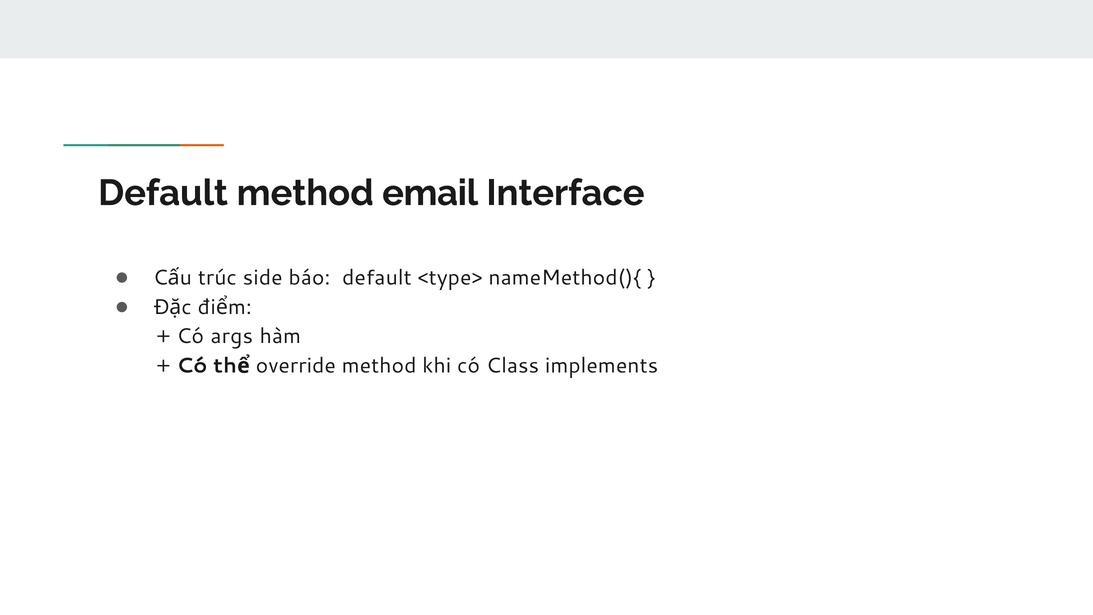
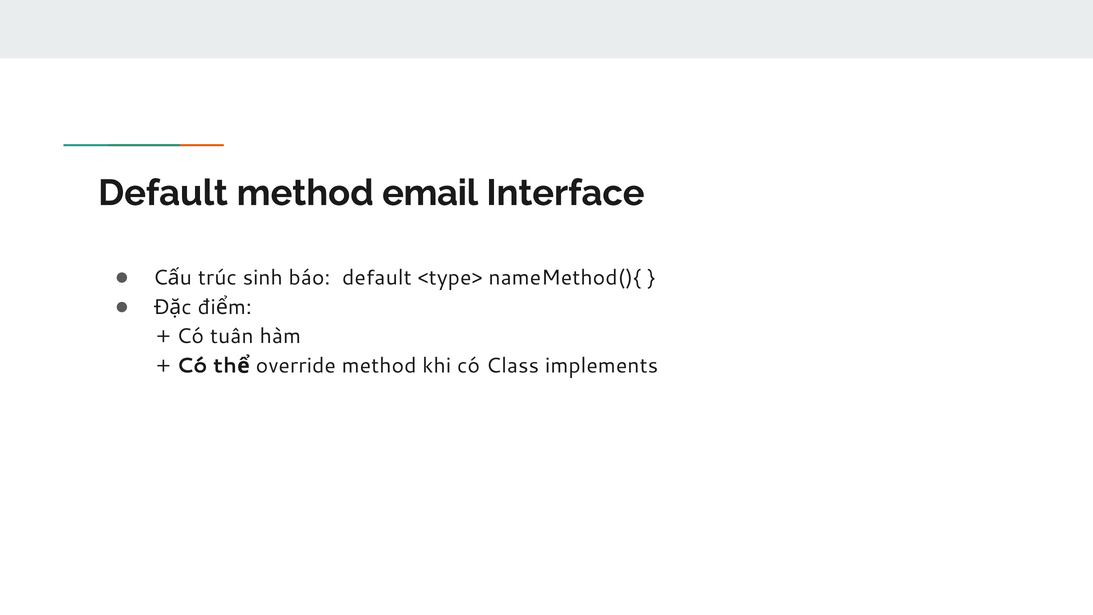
side: side -> sinh (263, 278)
args: args -> tuân (232, 336)
